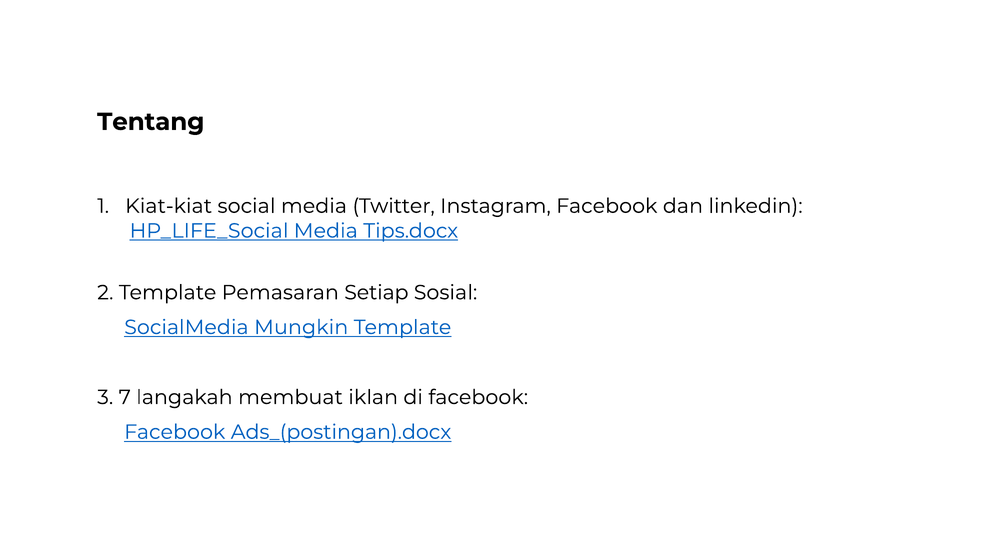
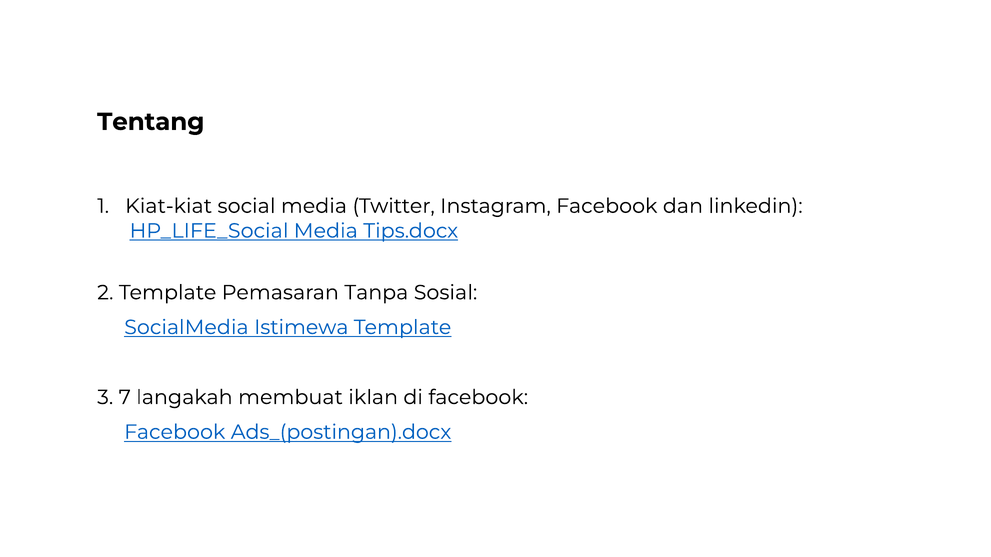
Setiap: Setiap -> Tanpa (376, 293)
Mungkin: Mungkin -> Istimewa (301, 328)
